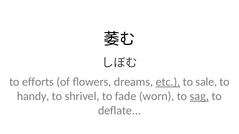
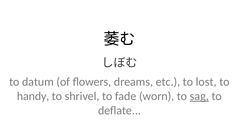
efforts: efforts -> datum (38, 82)
etc underline: present -> none (168, 82)
sale: sale -> lost (206, 82)
